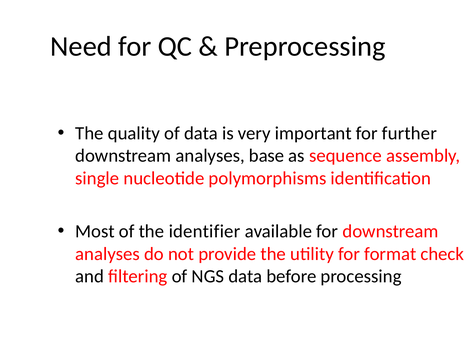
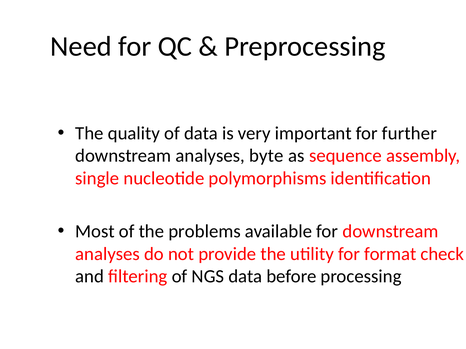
base: base -> byte (266, 156)
identifier: identifier -> problems (205, 232)
